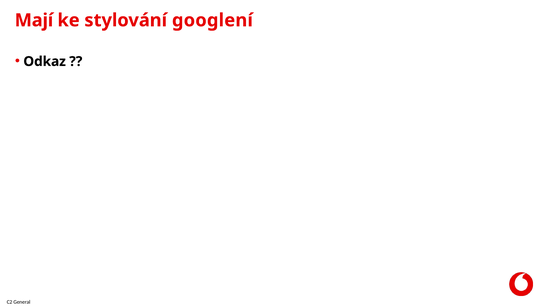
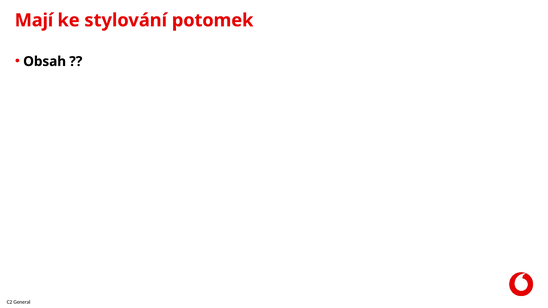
googlení: googlení -> potomek (213, 20)
Odkaz: Odkaz -> Obsah (45, 62)
